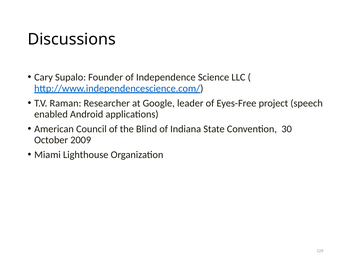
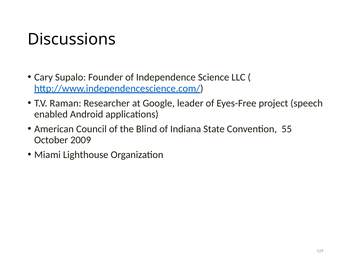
30: 30 -> 55 (287, 129)
